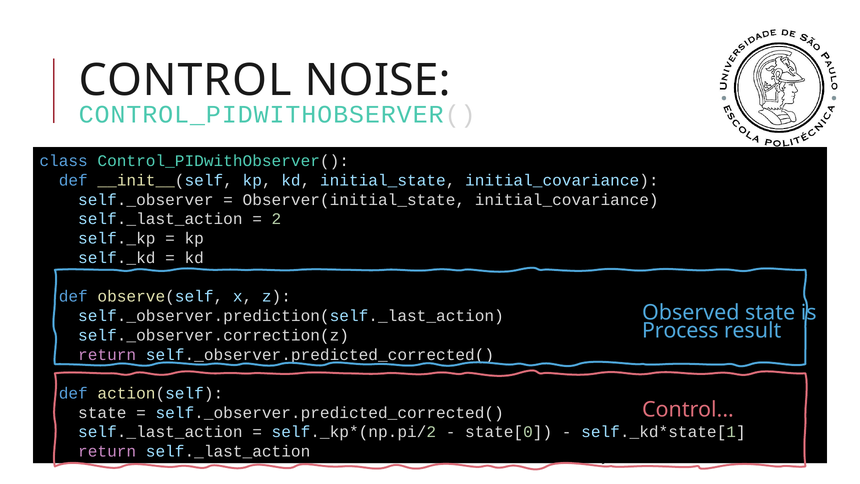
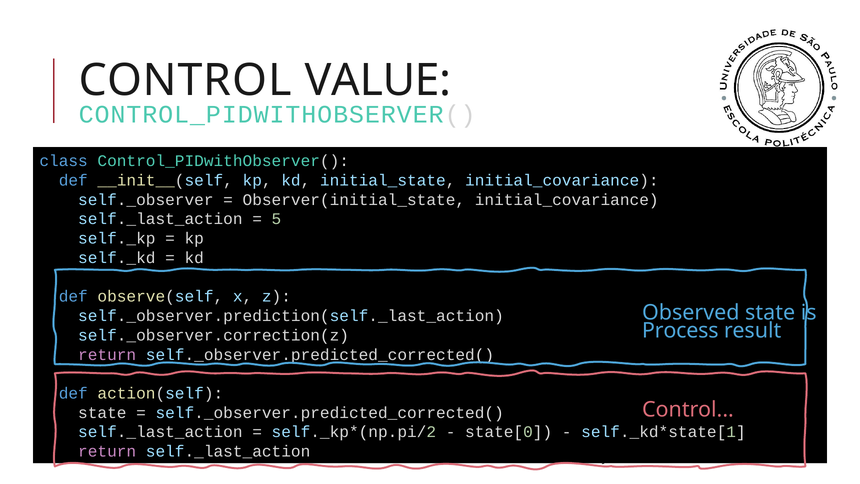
NOISE: NOISE -> VALUE (378, 80)
2: 2 -> 5 (276, 219)
